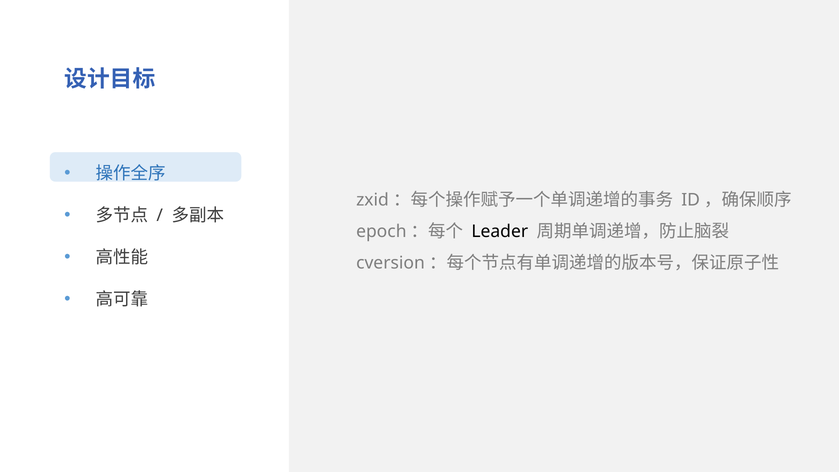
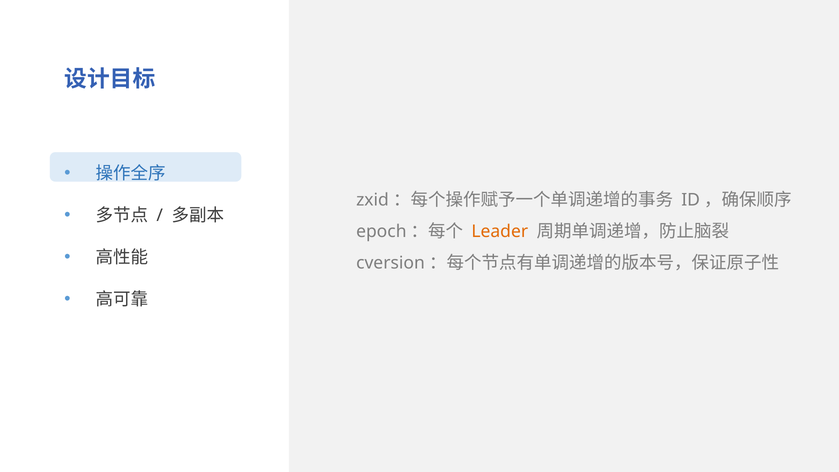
Leader colour: black -> orange (500, 231)
